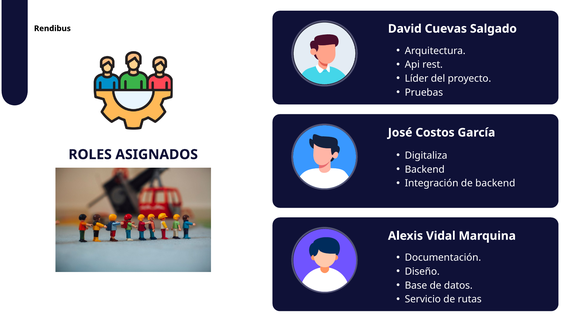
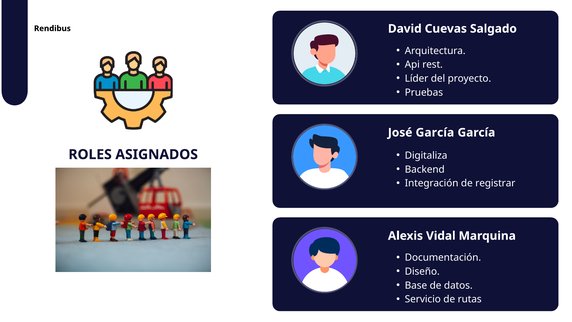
José Costos: Costos -> García (435, 132)
de backend: backend -> registrar (495, 183)
